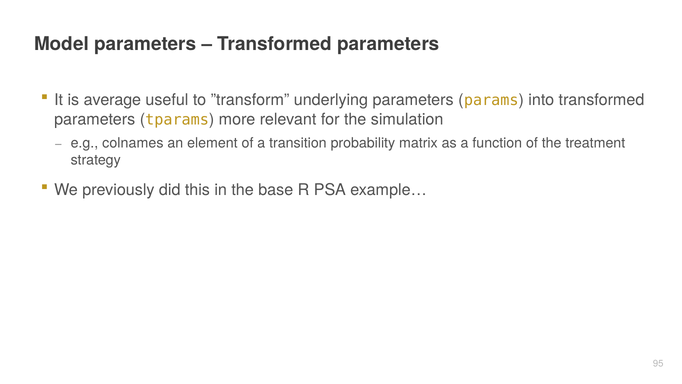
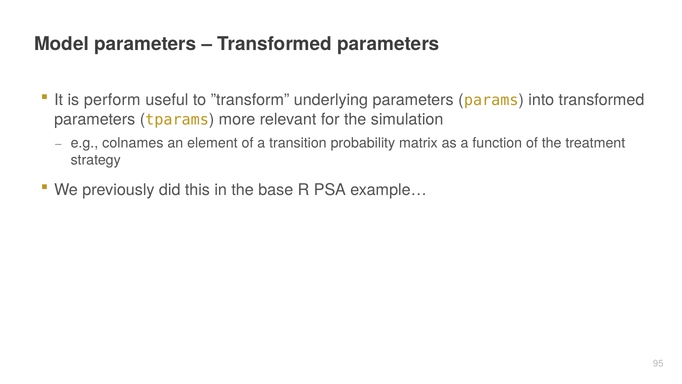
average: average -> perform (112, 100)
